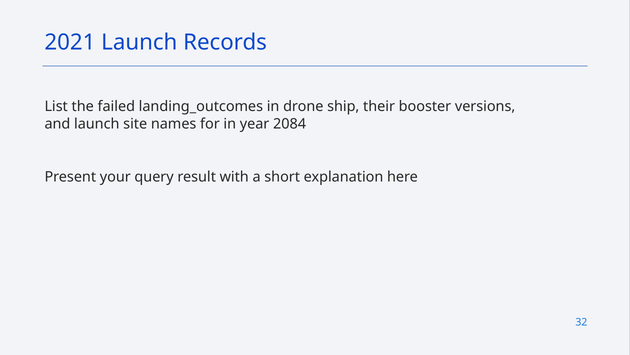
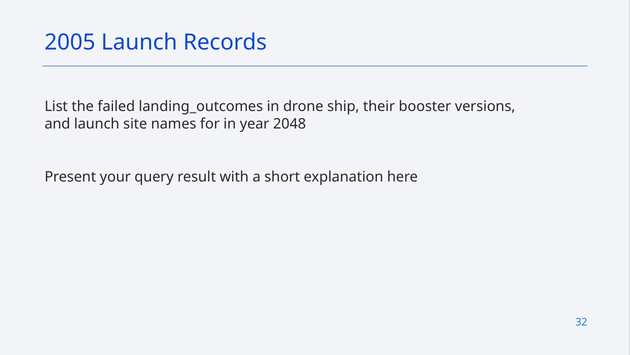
2021: 2021 -> 2005 (70, 42)
2084: 2084 -> 2048 (290, 124)
